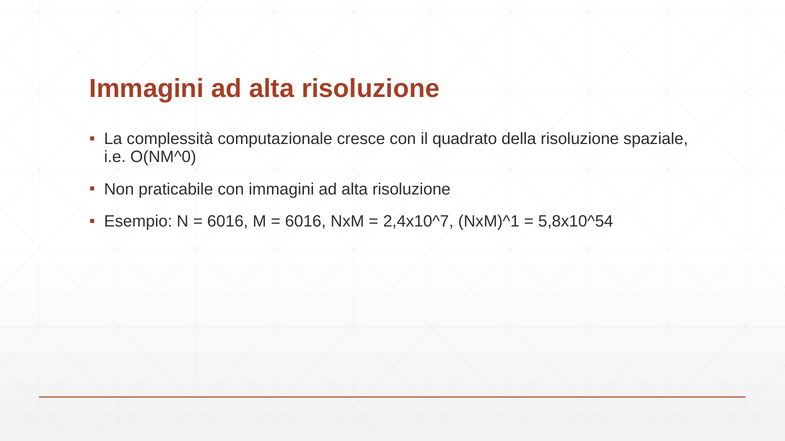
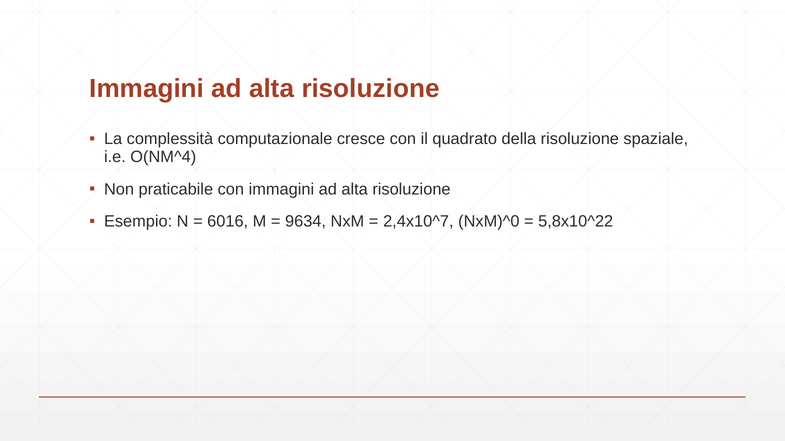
O(NM^0: O(NM^0 -> O(NM^4 (163, 157)
6016: 6016 -> 9634 (306, 222)
NxM)^1: NxM)^1 -> NxM)^0 (489, 222)
5,8x10^54: 5,8x10^54 -> 5,8x10^22 (576, 222)
